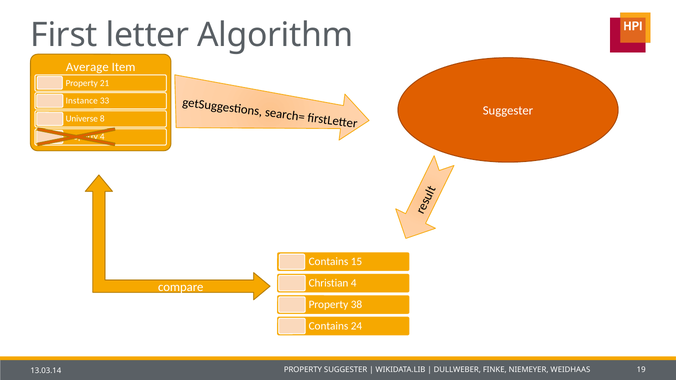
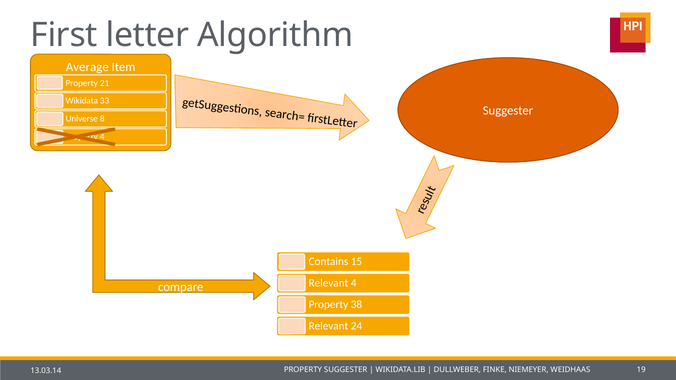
Instance: Instance -> Wikidata (82, 101)
Christian: Christian -> Relevant (328, 283)
Contains: Contains -> Relevant (328, 326)
